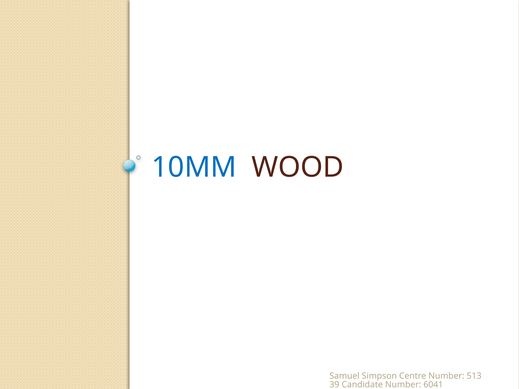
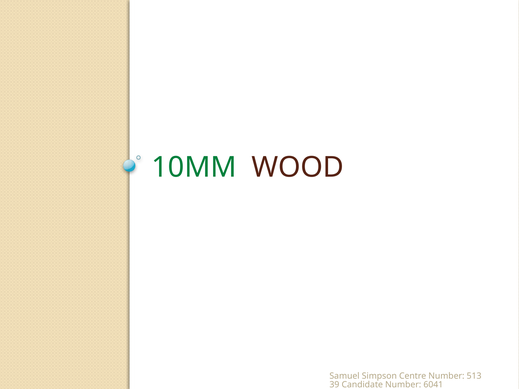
10MM colour: blue -> green (194, 167)
